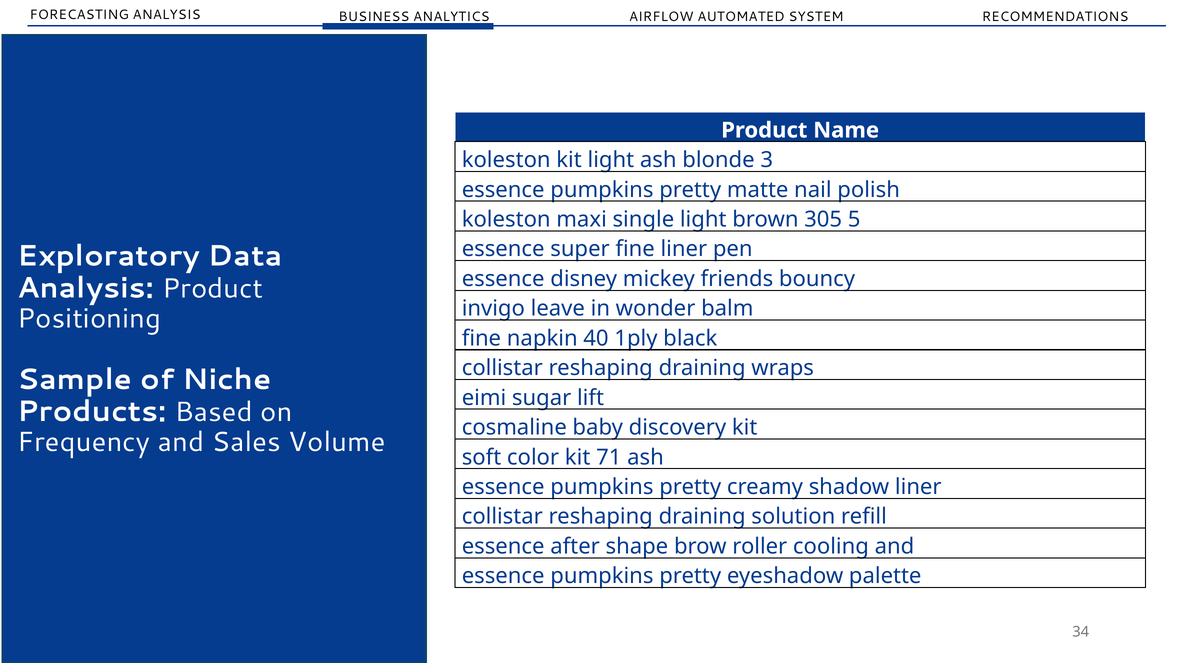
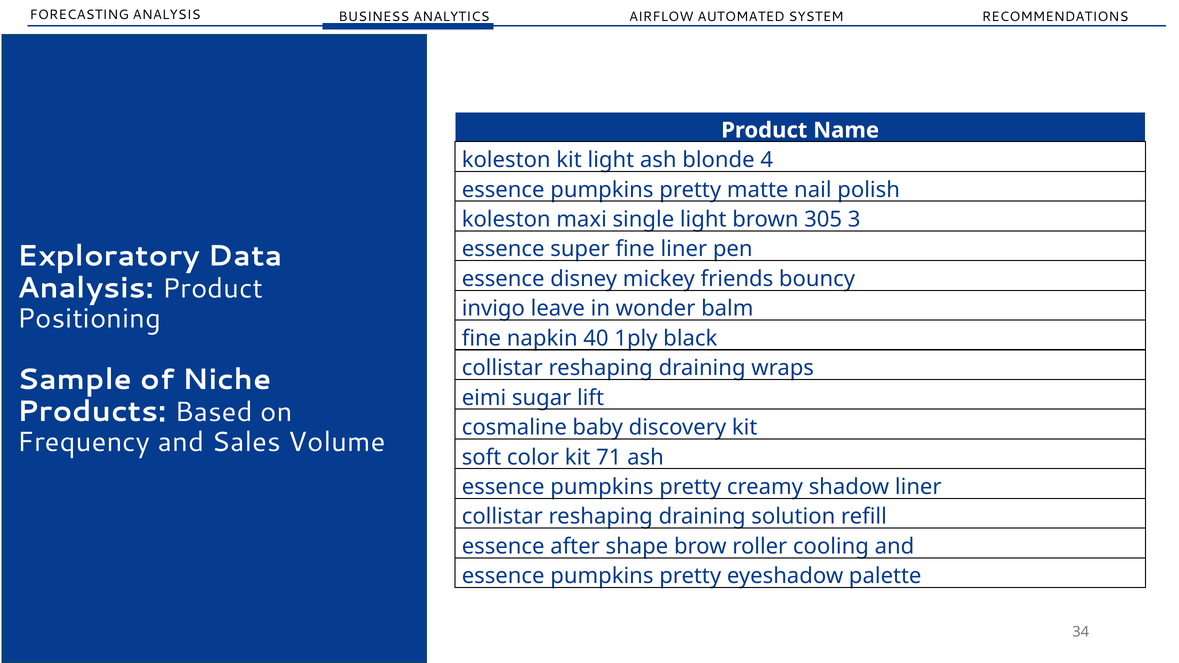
3: 3 -> 4 (767, 160)
5: 5 -> 3 (854, 220)
